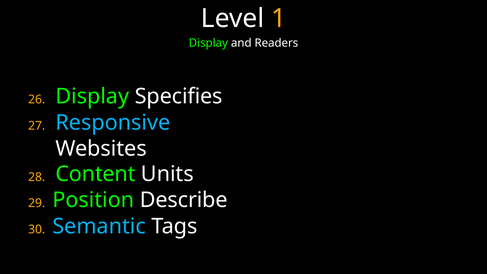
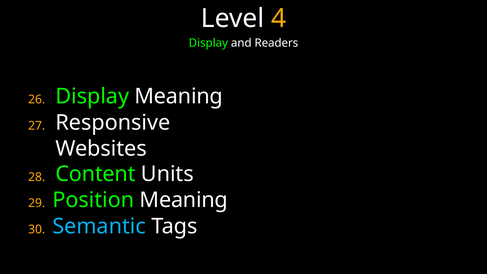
1: 1 -> 4 (279, 18)
Display Specifies: Specifies -> Meaning (179, 96)
Responsive colour: light blue -> white (113, 123)
Position Describe: Describe -> Meaning (184, 200)
